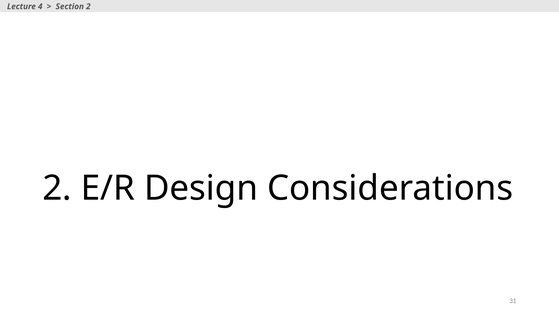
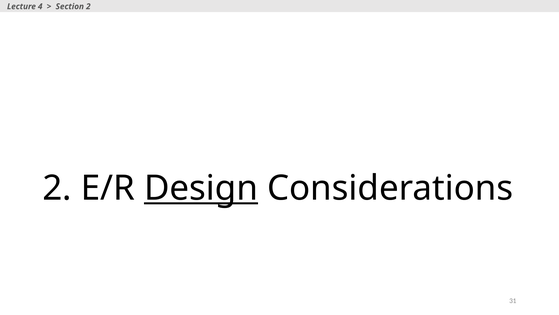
Design underline: none -> present (201, 188)
